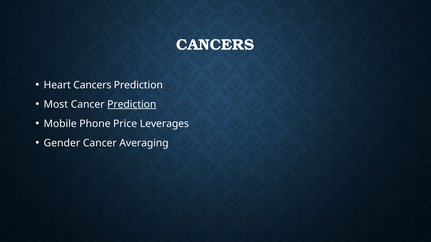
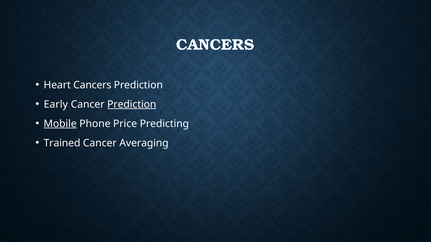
Most: Most -> Early (56, 105)
Mobile underline: none -> present (60, 124)
Leverages: Leverages -> Predicting (164, 124)
Gender: Gender -> Trained (62, 143)
